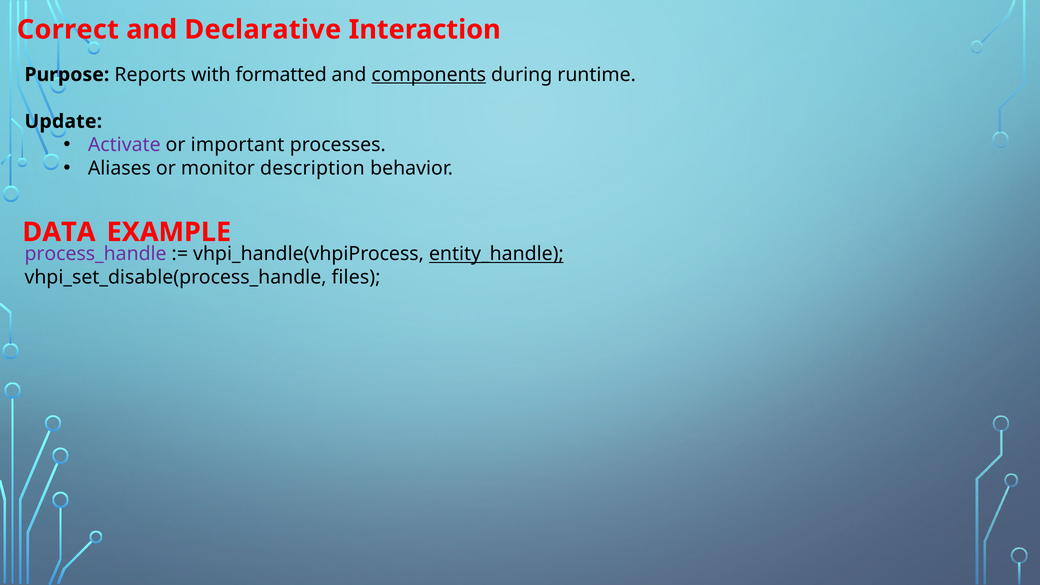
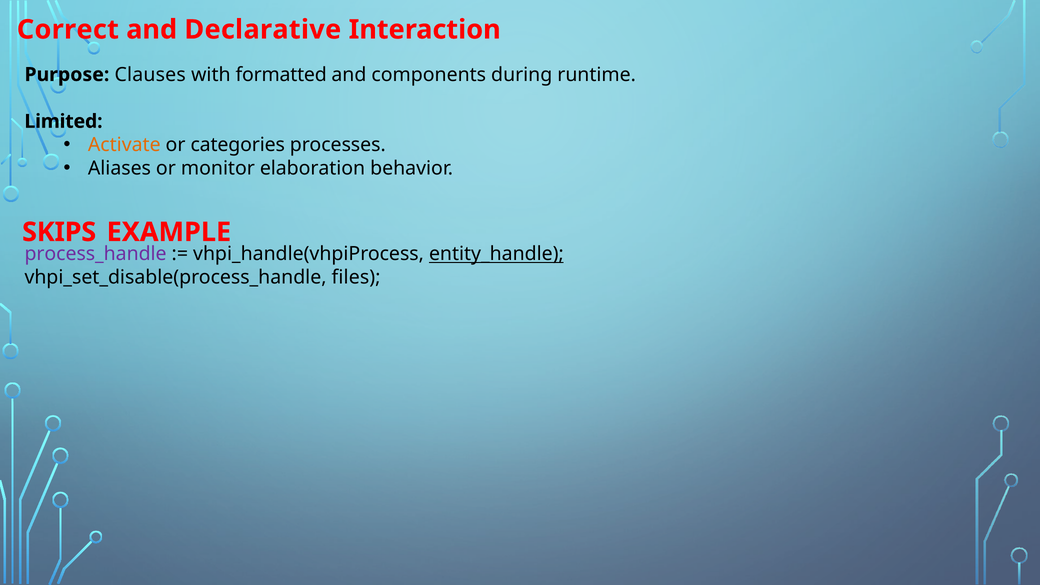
Reports: Reports -> Clauses (150, 75)
components underline: present -> none (429, 75)
Update: Update -> Limited (64, 121)
Activate colour: purple -> orange (124, 145)
important: important -> categories (238, 145)
description: description -> elaboration (313, 168)
DATA: DATA -> SKIPS (59, 232)
